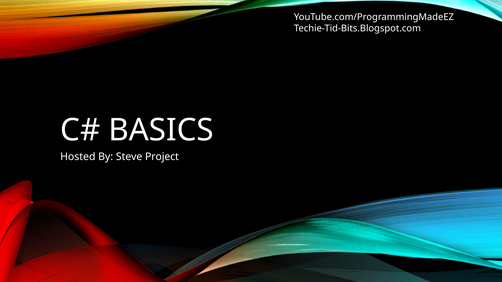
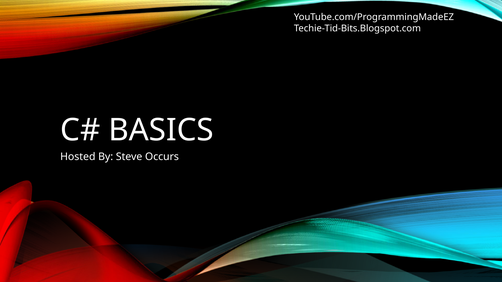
Project: Project -> Occurs (162, 157)
